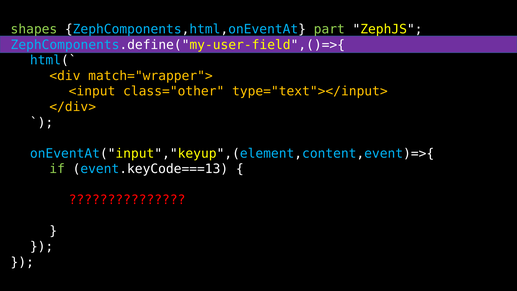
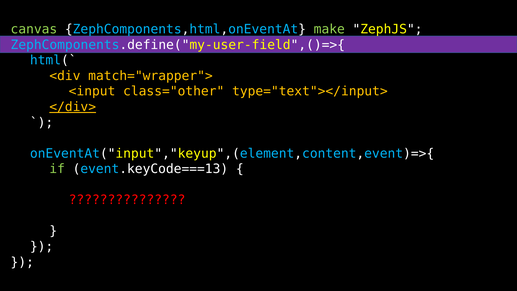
shapes: shapes -> canvas (34, 29)
part: part -> make (329, 29)
</div> underline: none -> present (73, 107)
